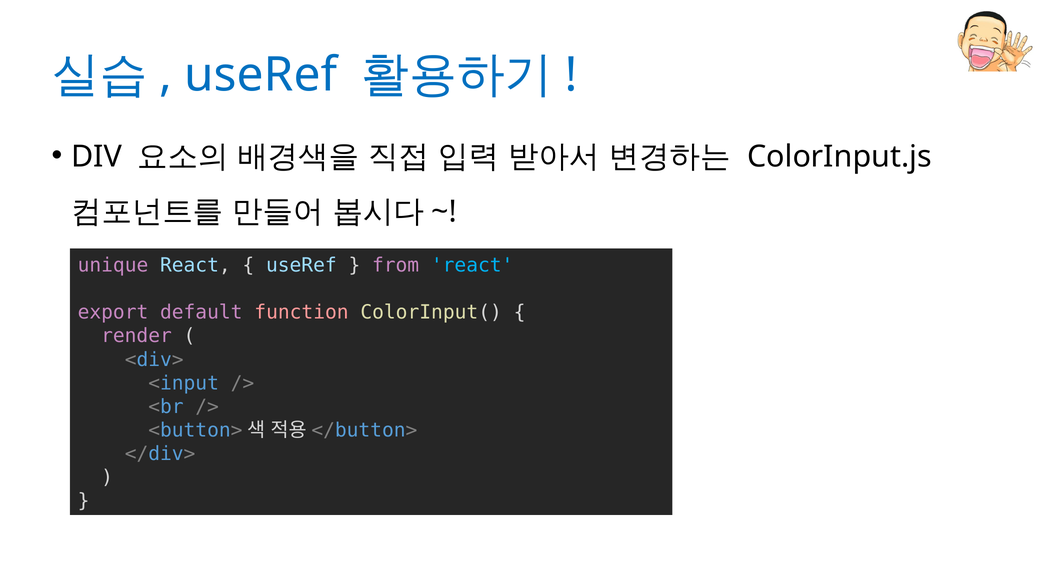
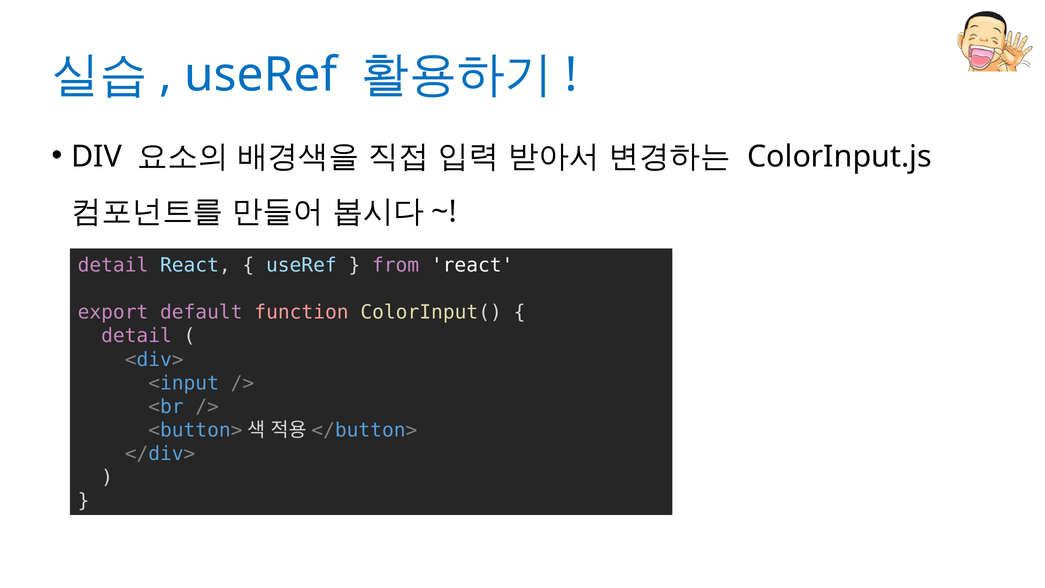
unique: unique -> detail (113, 265)
react colour: light blue -> white (472, 265)
render: render -> detail (136, 336)
